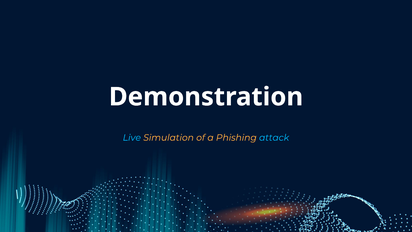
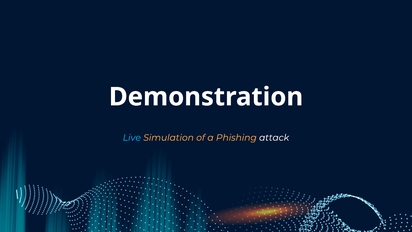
attack colour: light blue -> white (274, 137)
